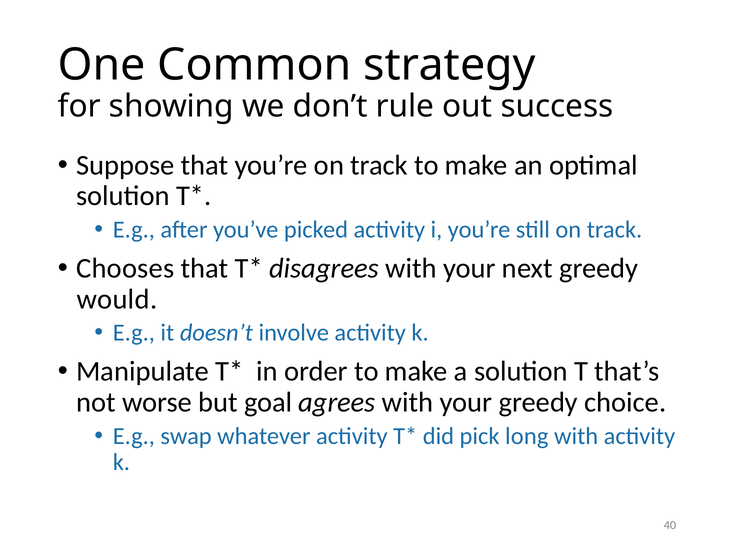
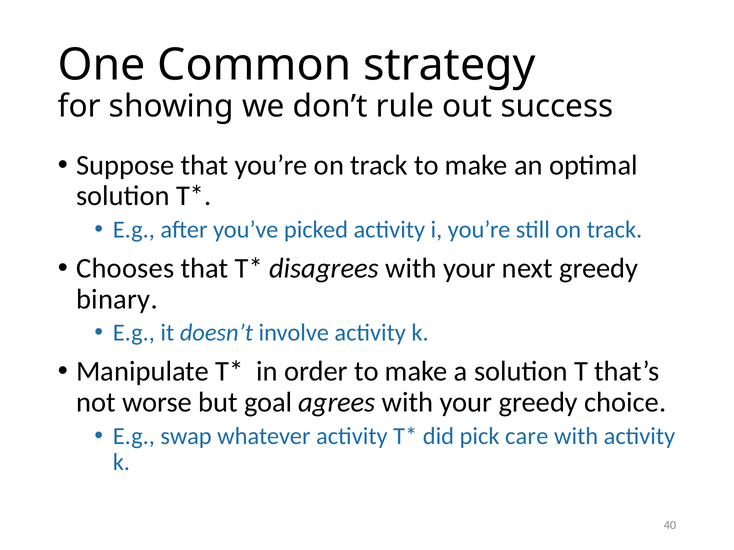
would: would -> binary (117, 299)
long: long -> care (527, 436)
